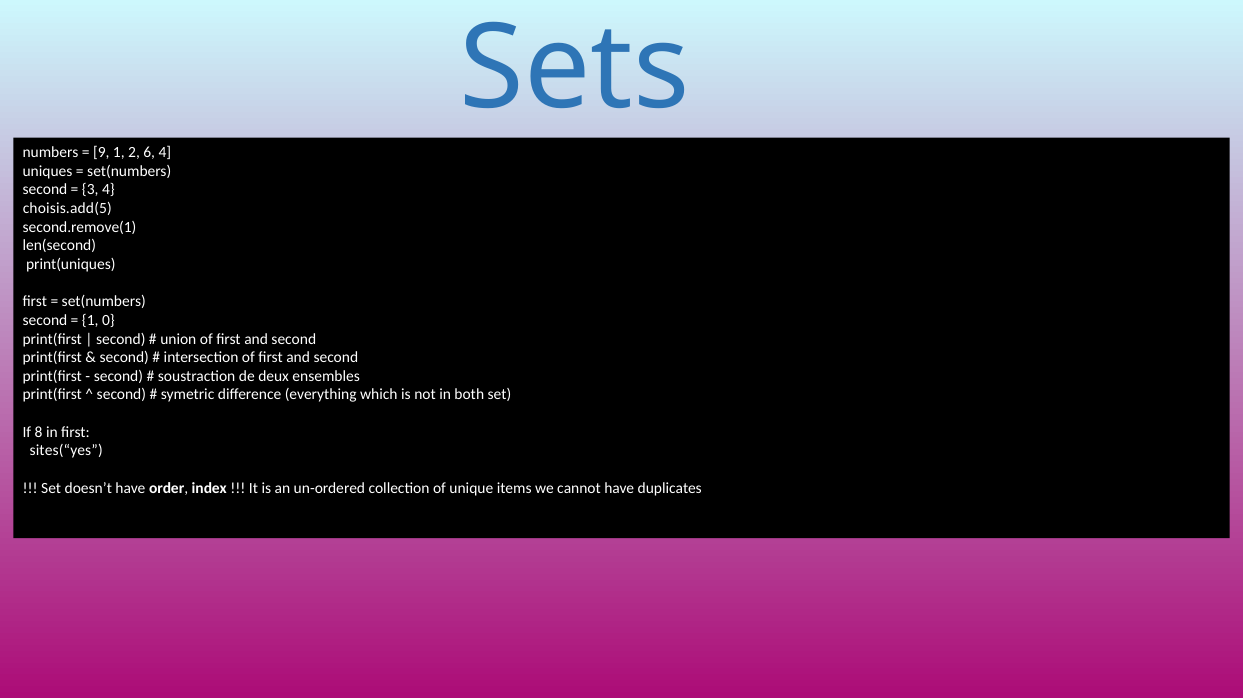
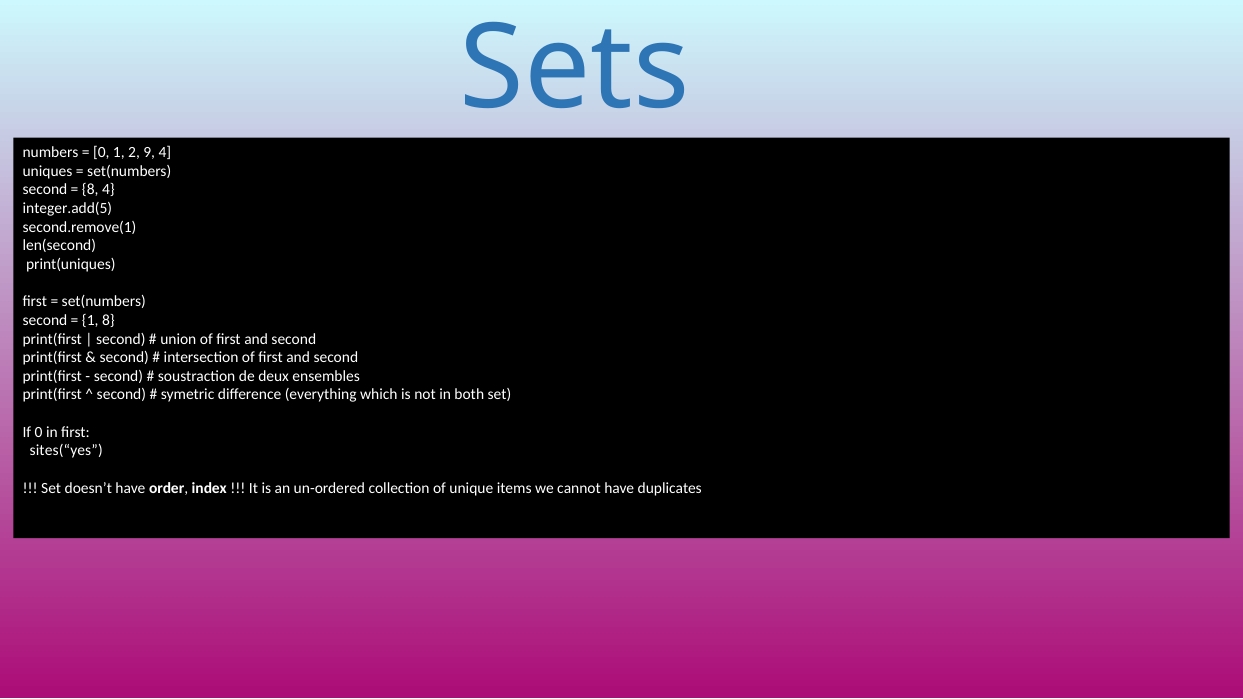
9: 9 -> 0 (101, 153)
6: 6 -> 9 (149, 153)
3: 3 -> 8 (90, 190)
choisis.add(5: choisis.add(5 -> integer.add(5 (67, 209)
1 0: 0 -> 8 (108, 320)
If 8: 8 -> 0 (39, 432)
